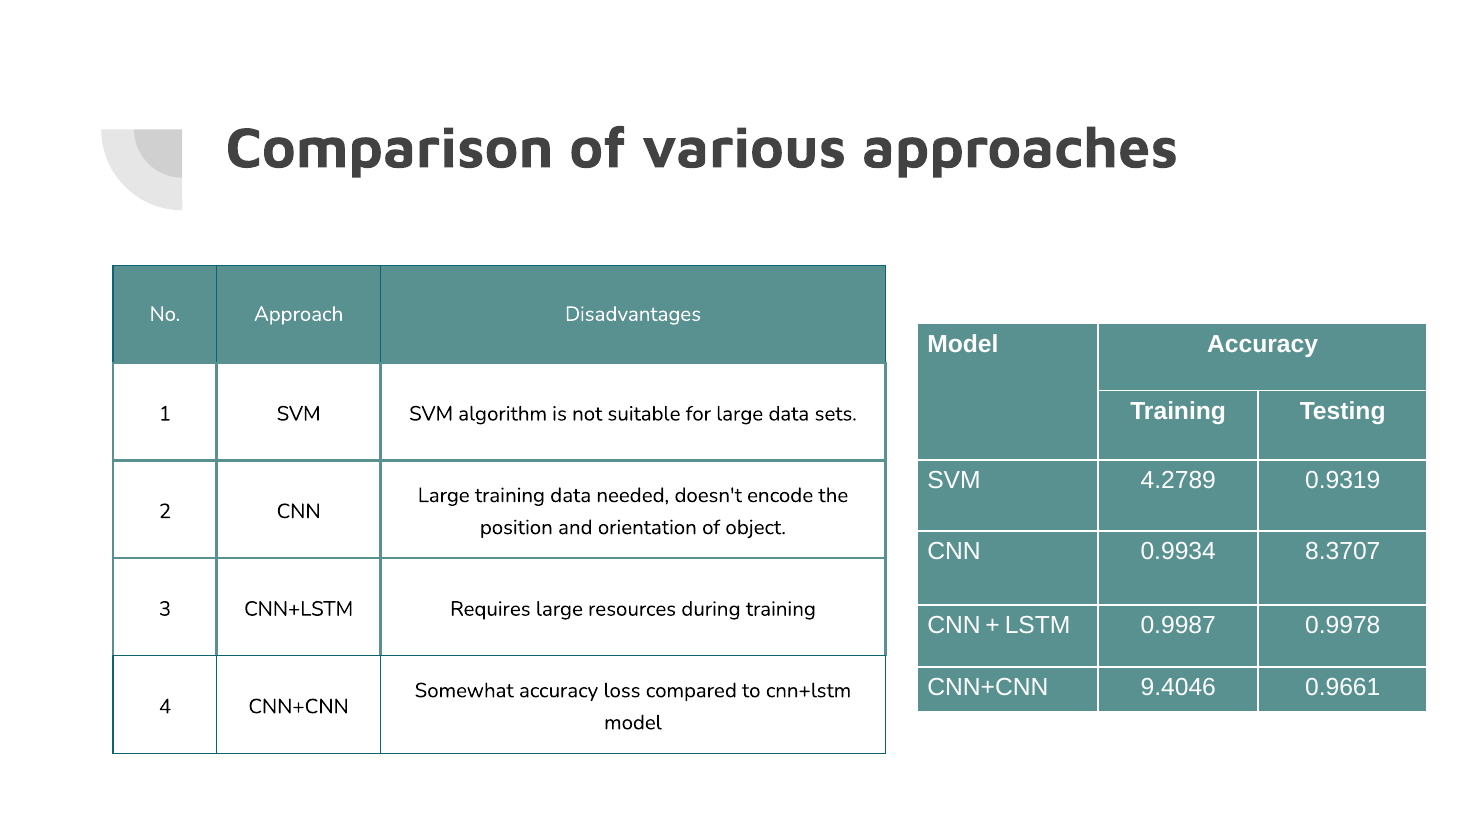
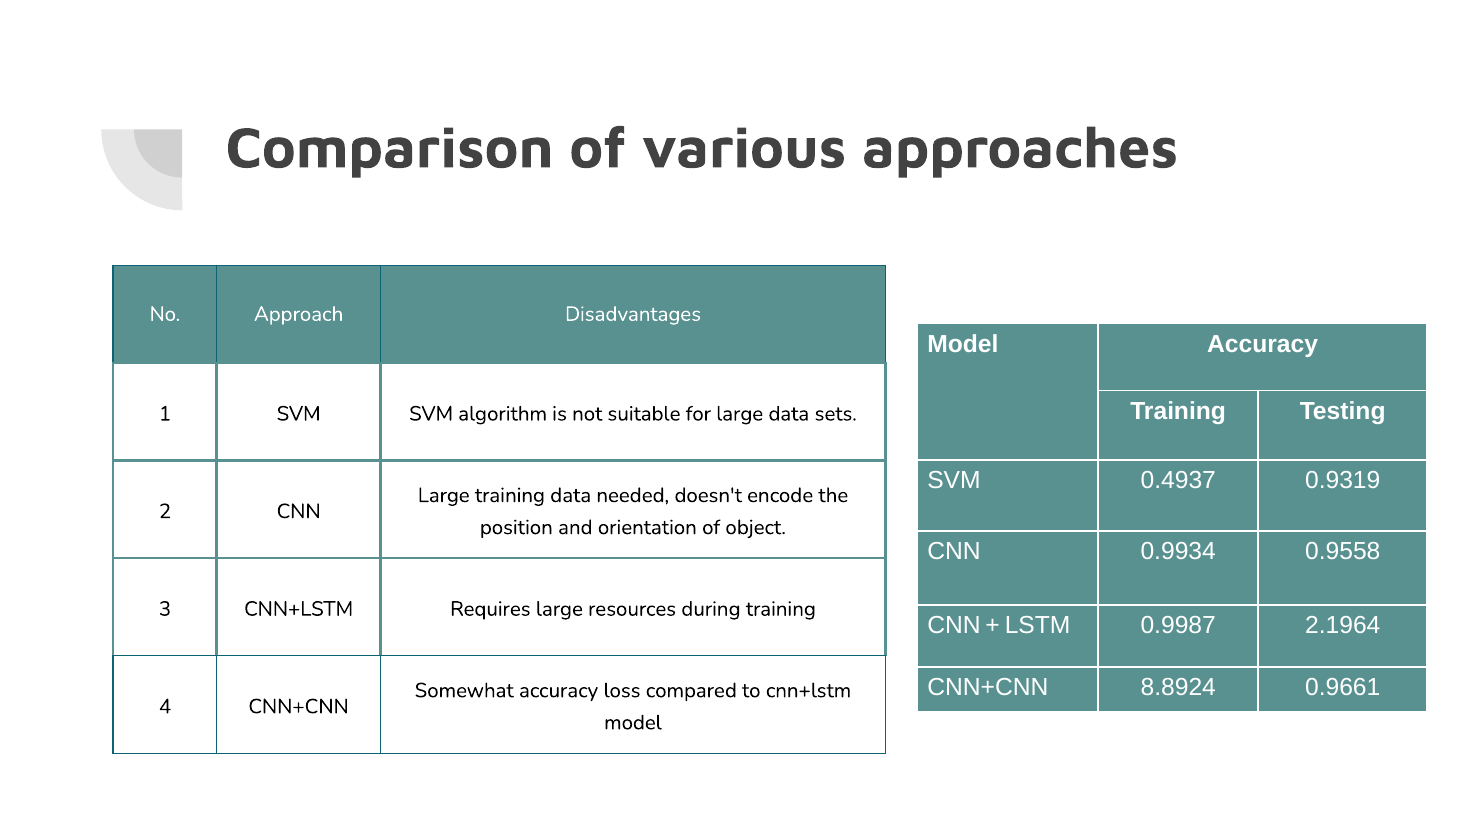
4.2789: 4.2789 -> 0.4937 (1178, 480)
8.3707: 8.3707 -> 0.9558 (1343, 551)
0.9978: 0.9978 -> 2.1964 (1343, 625)
9.4046: 9.4046 -> 8.8924 (1178, 687)
